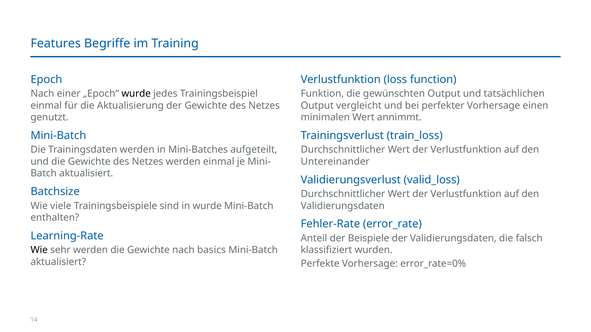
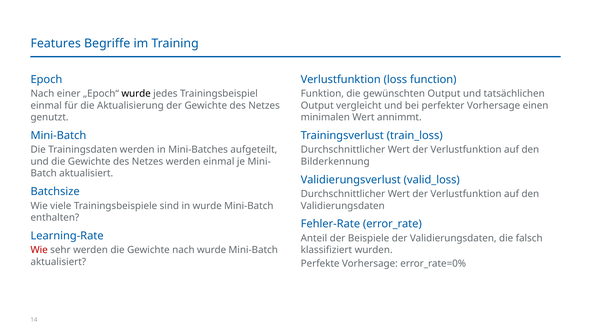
Untereinander: Untereinander -> Bilderkennung (335, 162)
Wie colour: black -> red (39, 250)
nach basics: basics -> wurde (212, 250)
